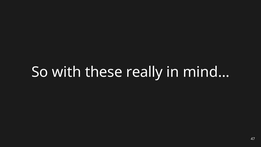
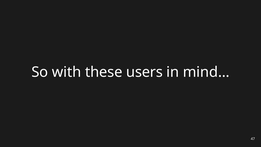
really: really -> users (144, 72)
